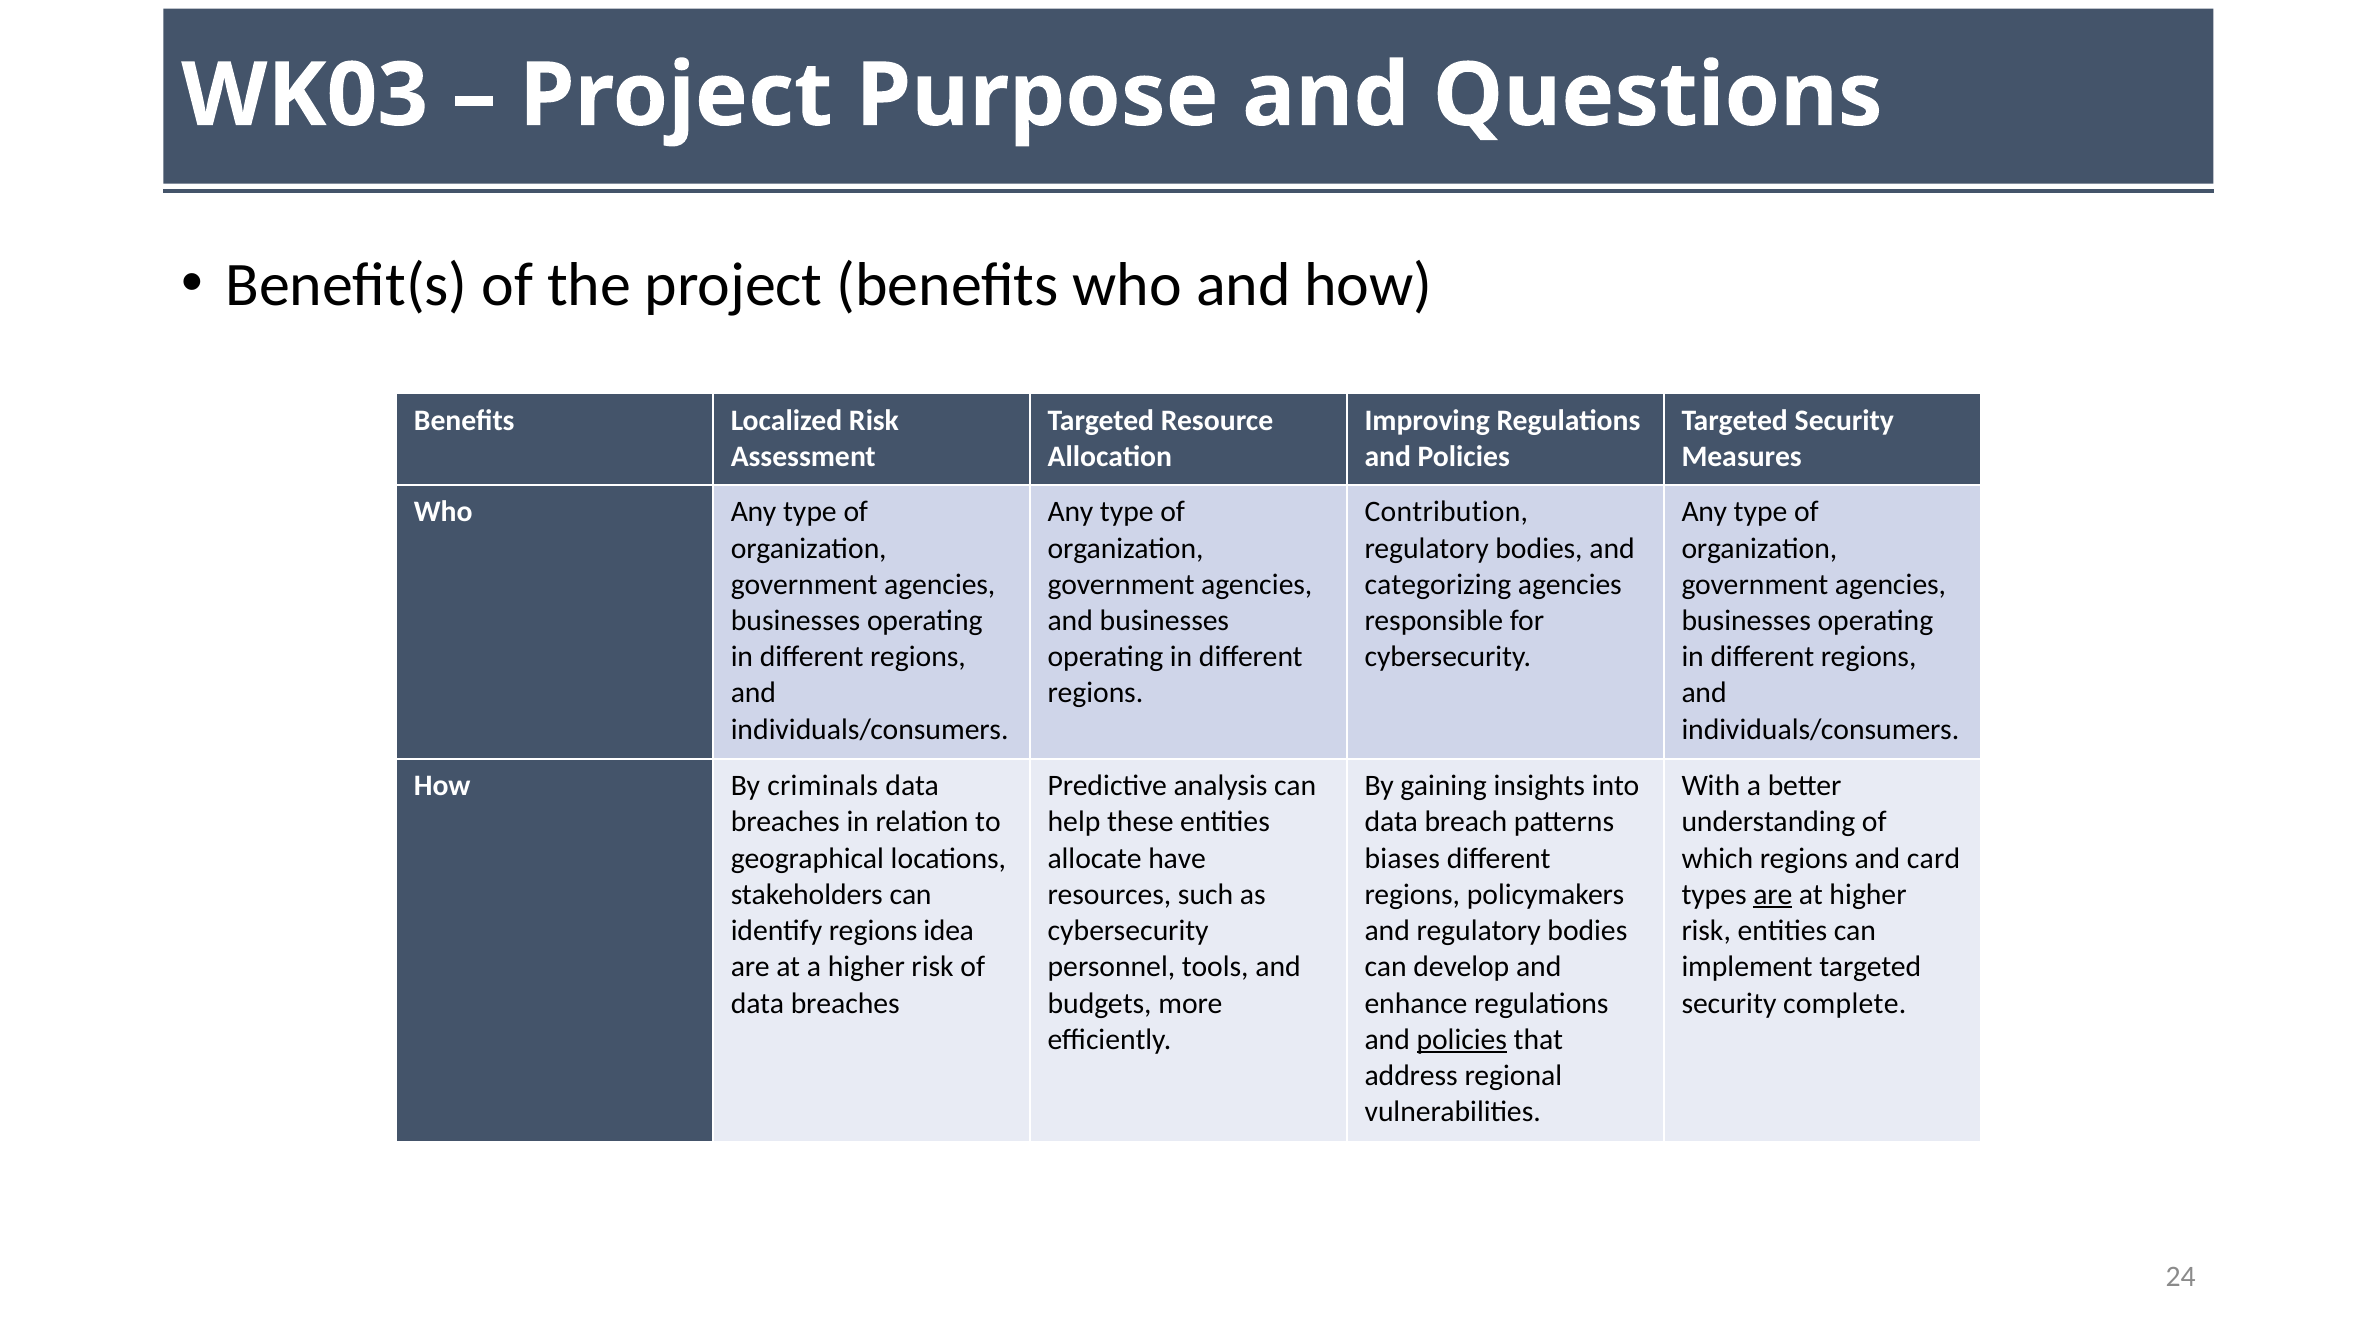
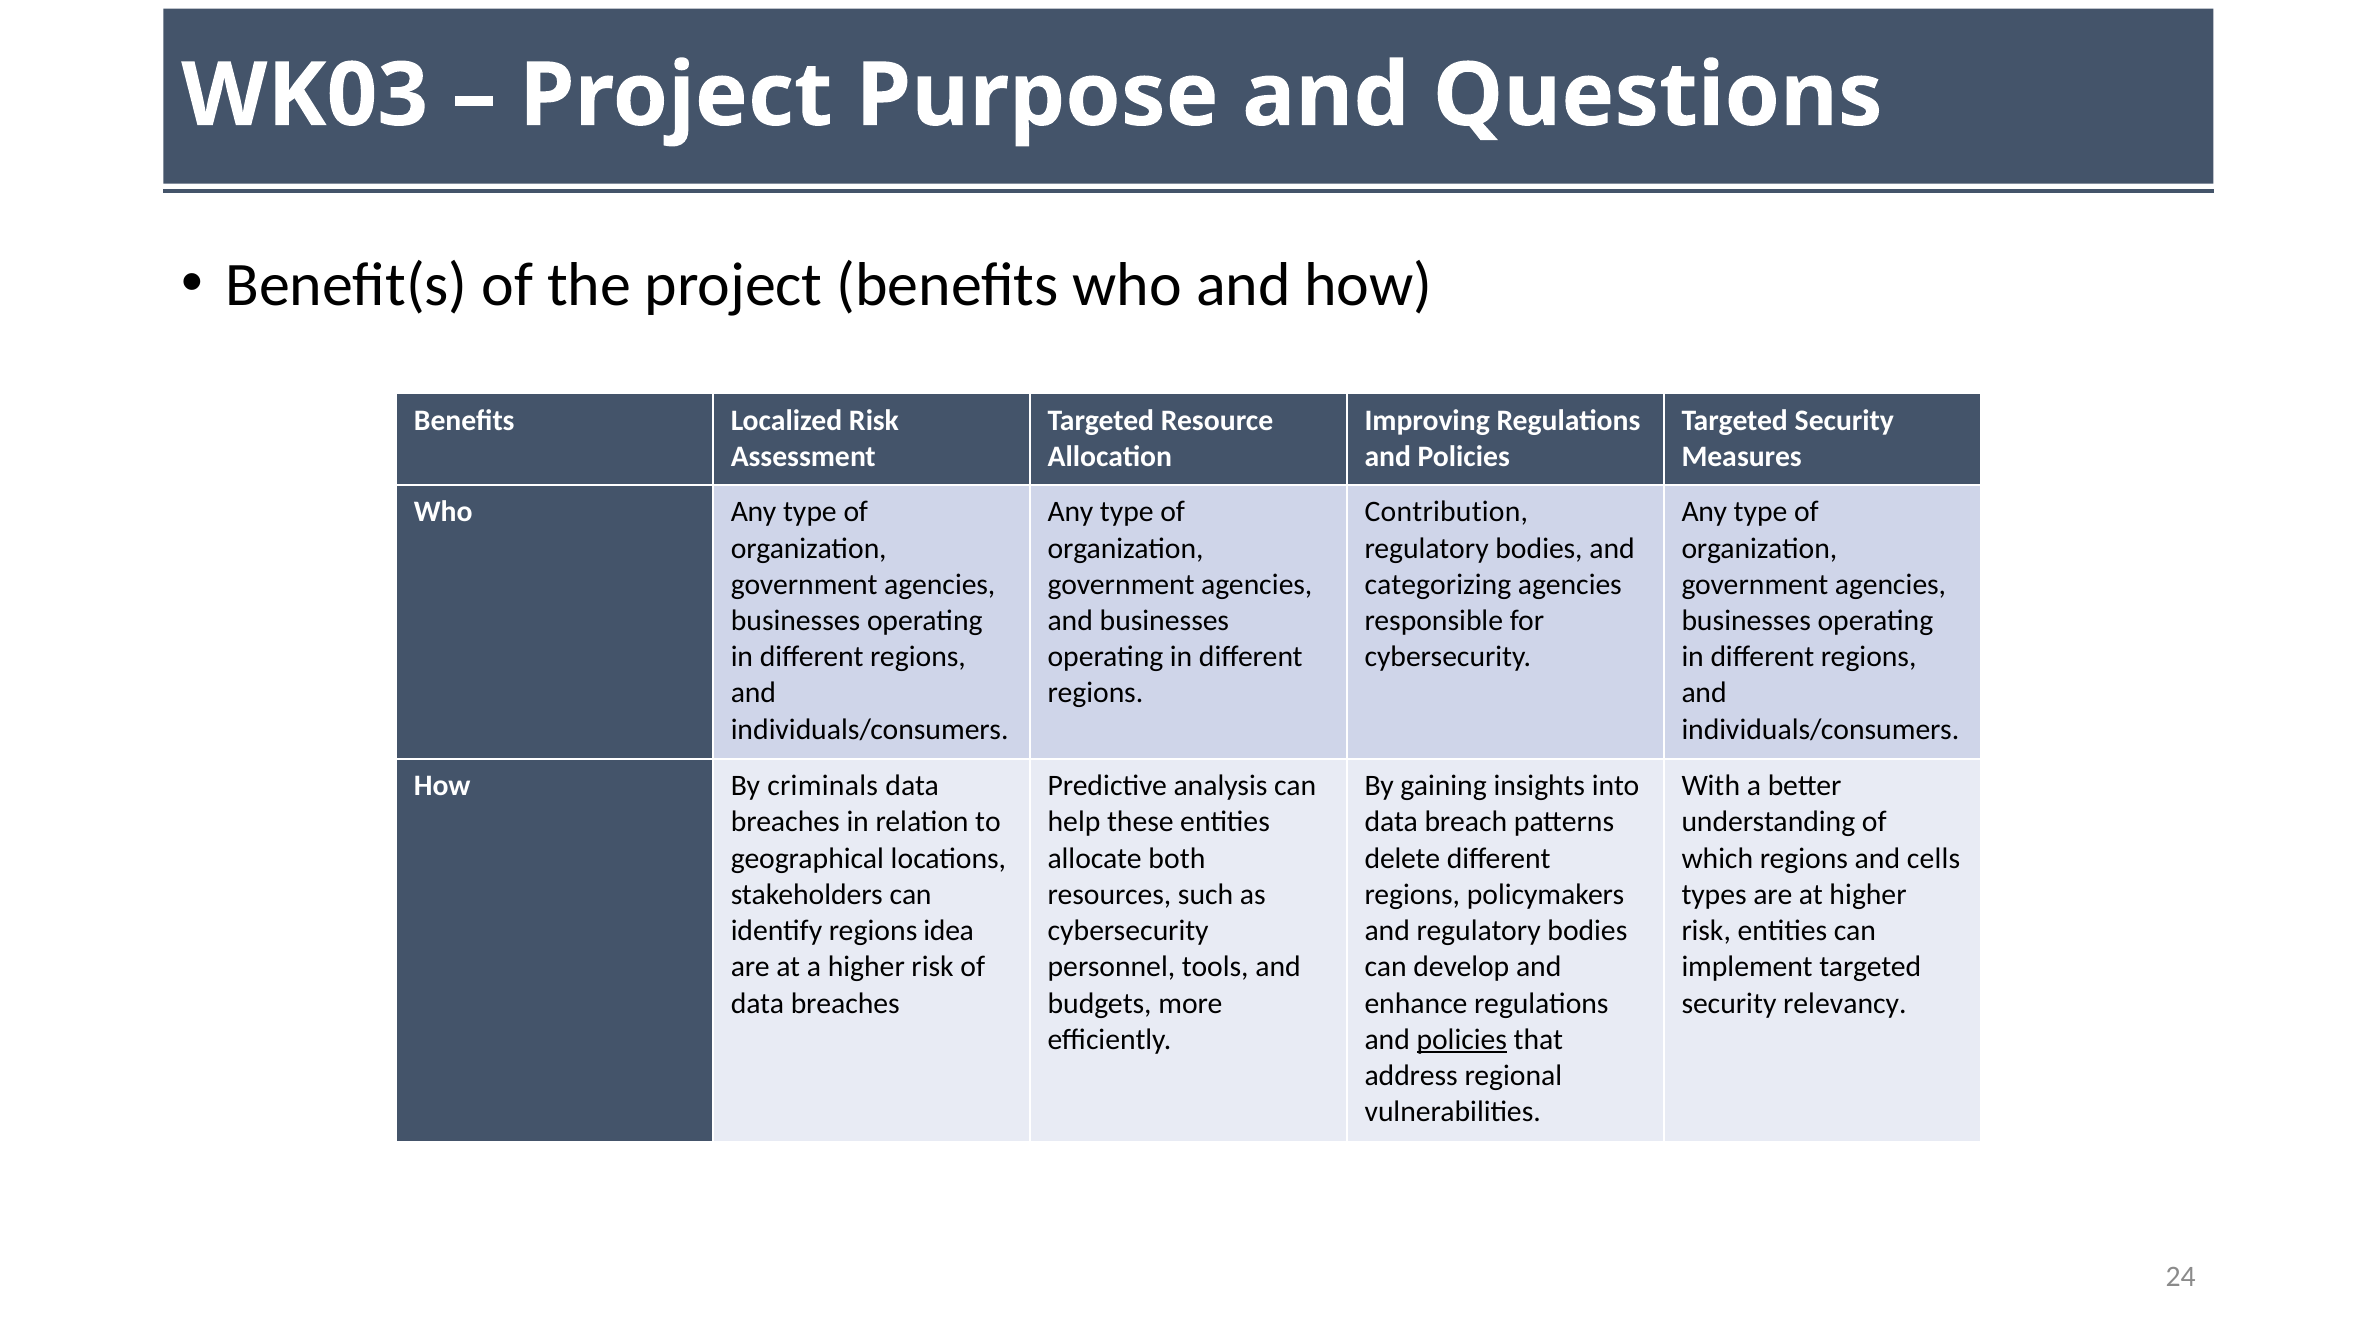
have: have -> both (1177, 858)
biases: biases -> delete (1402, 858)
card: card -> cells (1933, 858)
are underline: present -> none (1773, 895)
complete: complete -> relevancy (1845, 1003)
